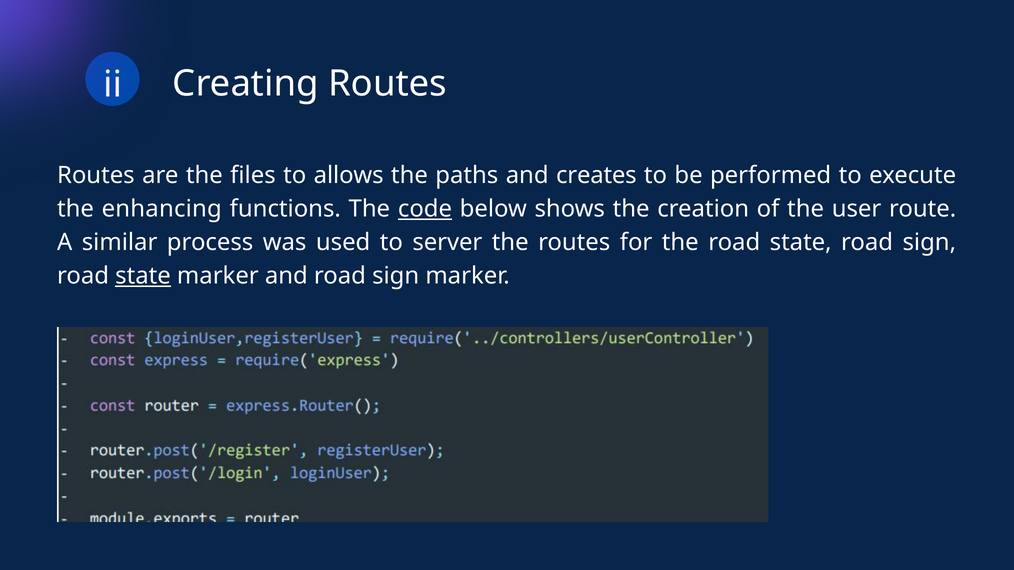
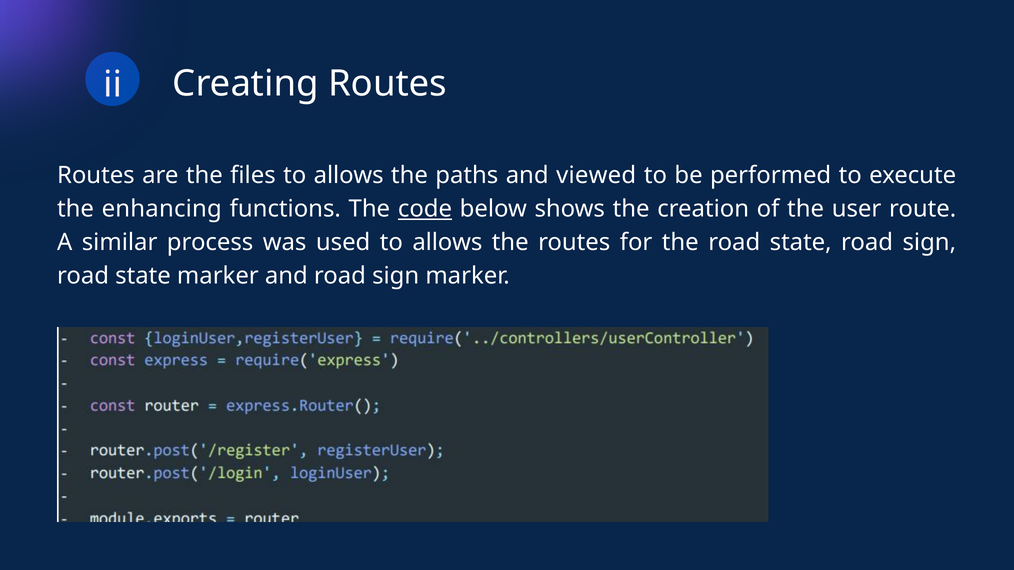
creates: creates -> viewed (596, 175)
used to server: server -> allows (447, 242)
state underline: present -> none (143, 276)
